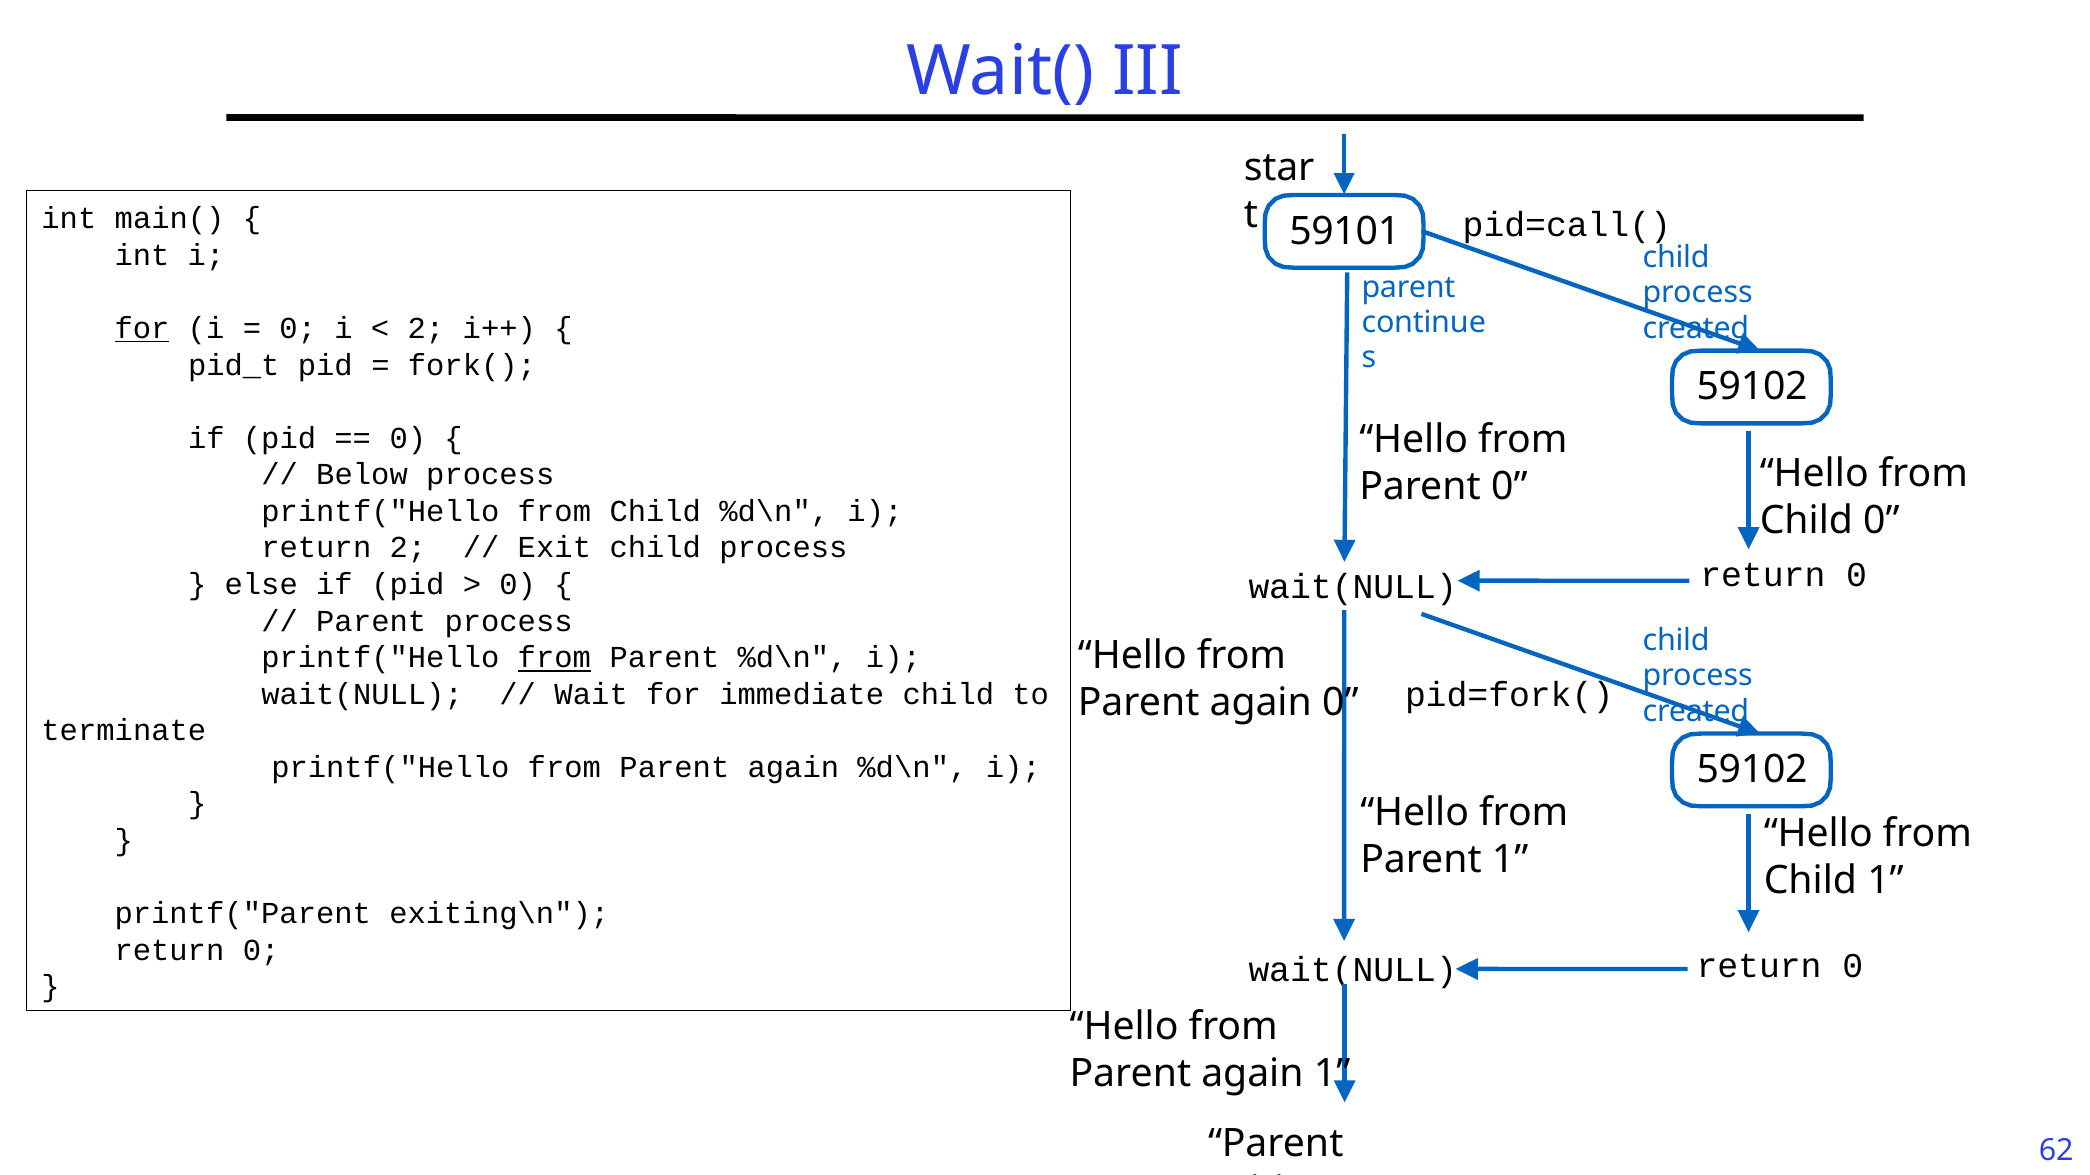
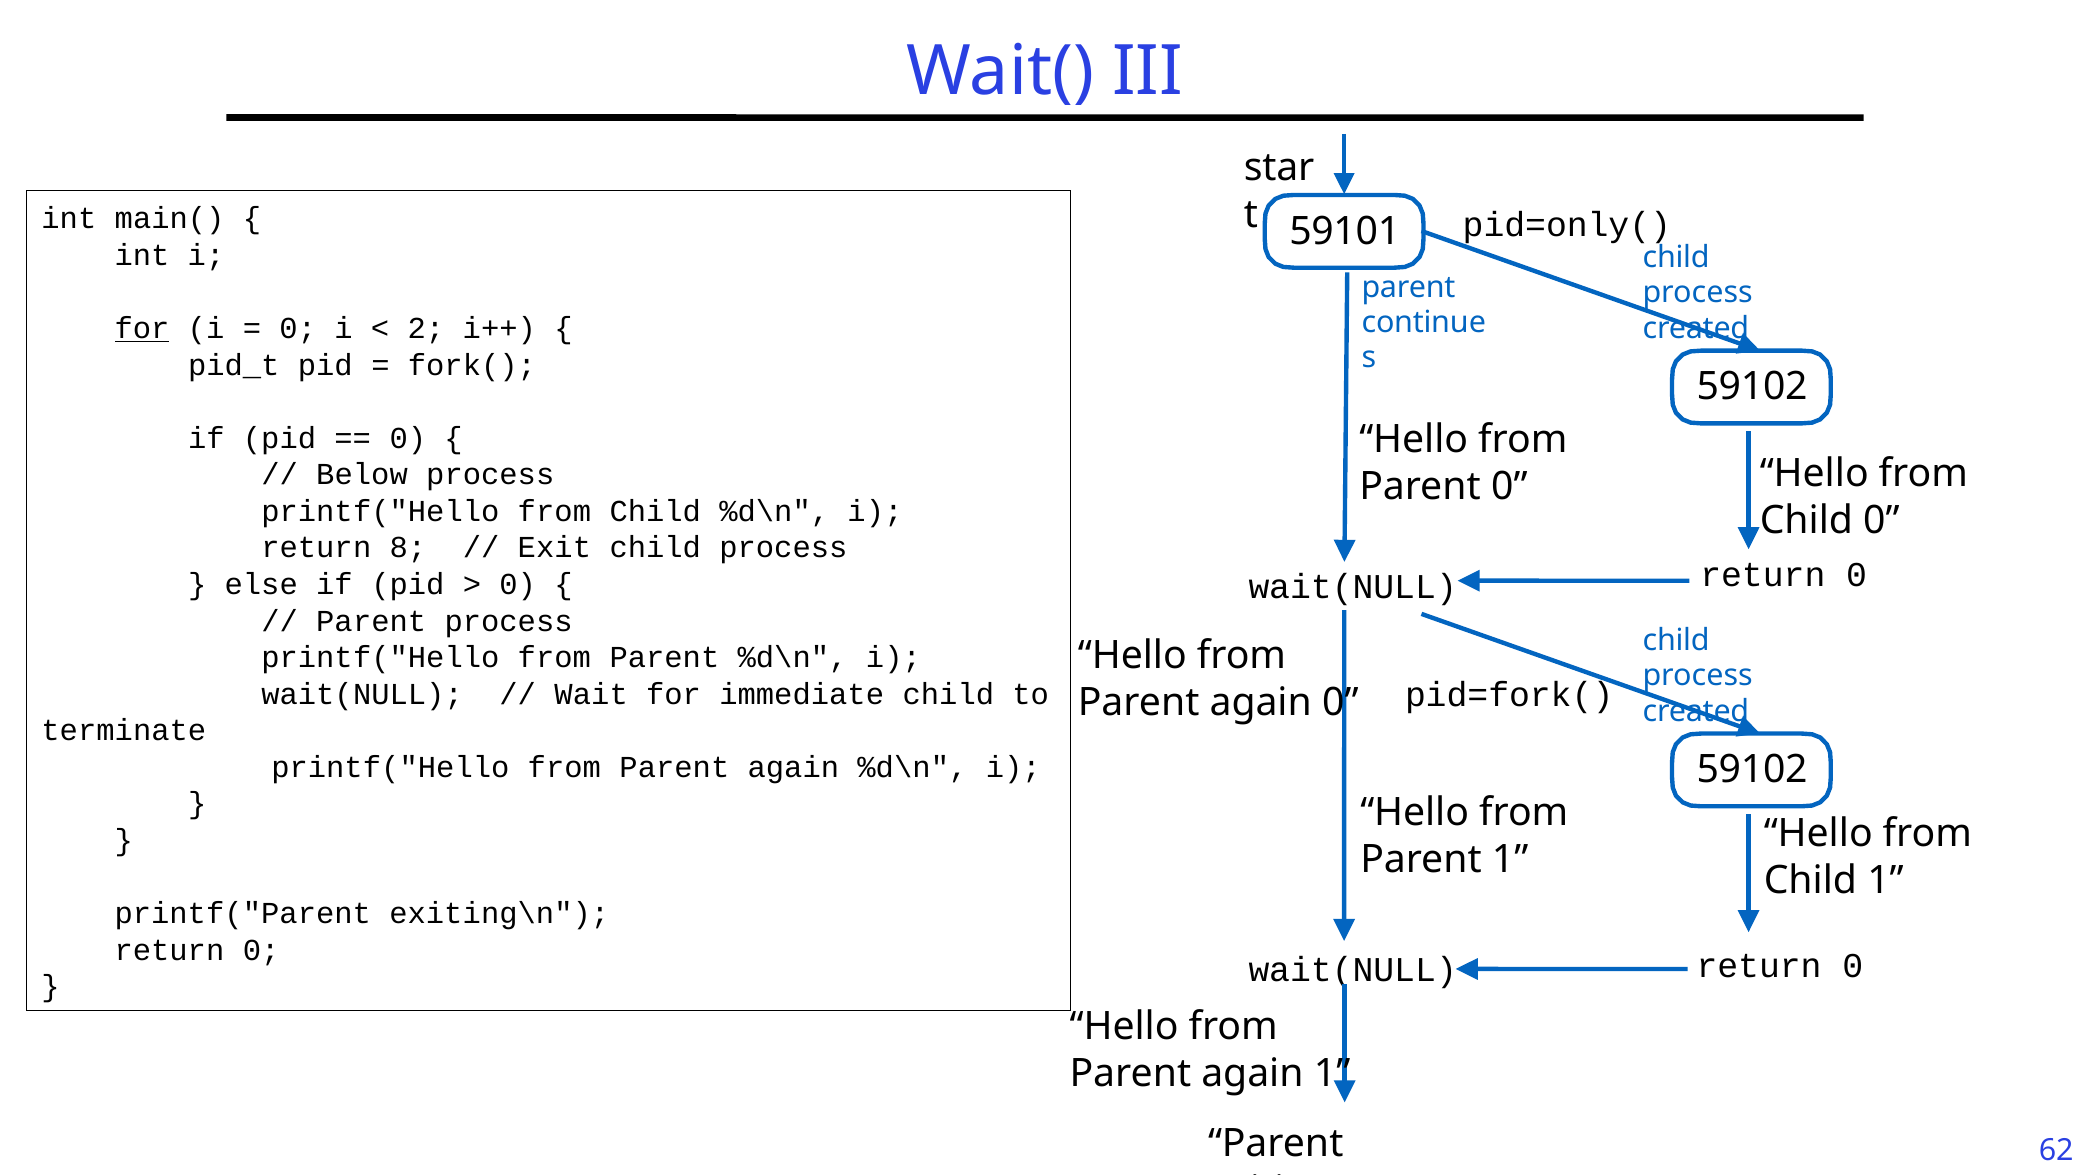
pid=call(: pid=call( -> pid=only( (1567, 225)
return 2: 2 -> 8 (408, 548)
from underline: present -> none (554, 658)
